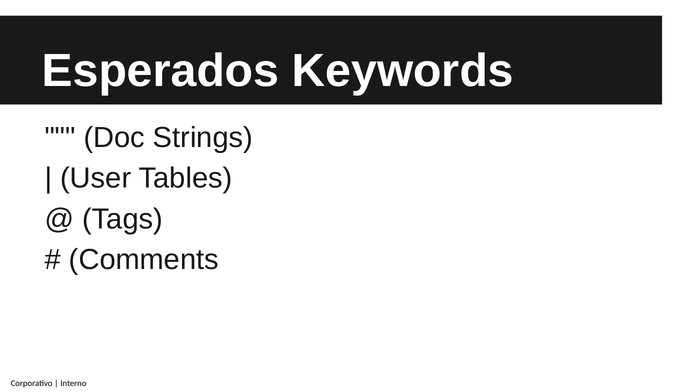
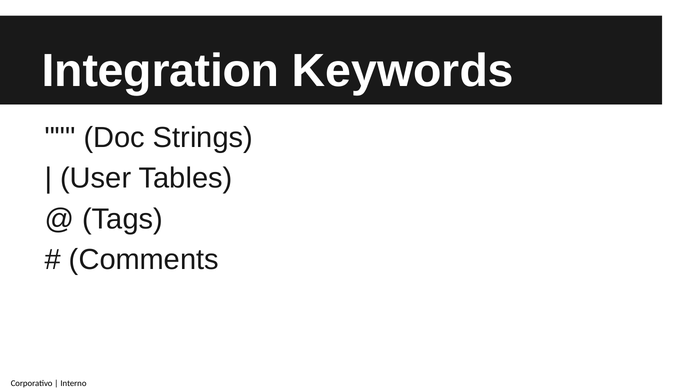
Esperados: Esperados -> Integration (161, 71)
